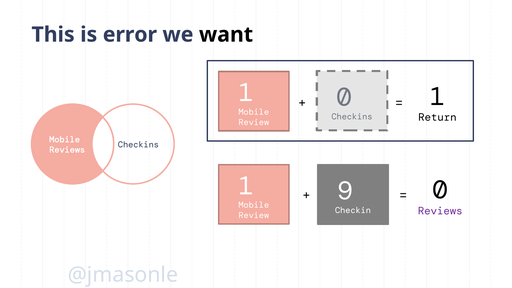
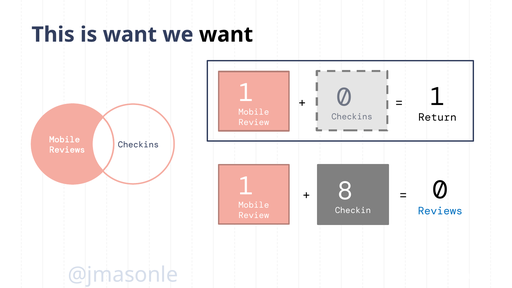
is error: error -> want (130, 35)
9: 9 -> 8 (345, 191)
Reviews colour: purple -> blue (440, 211)
